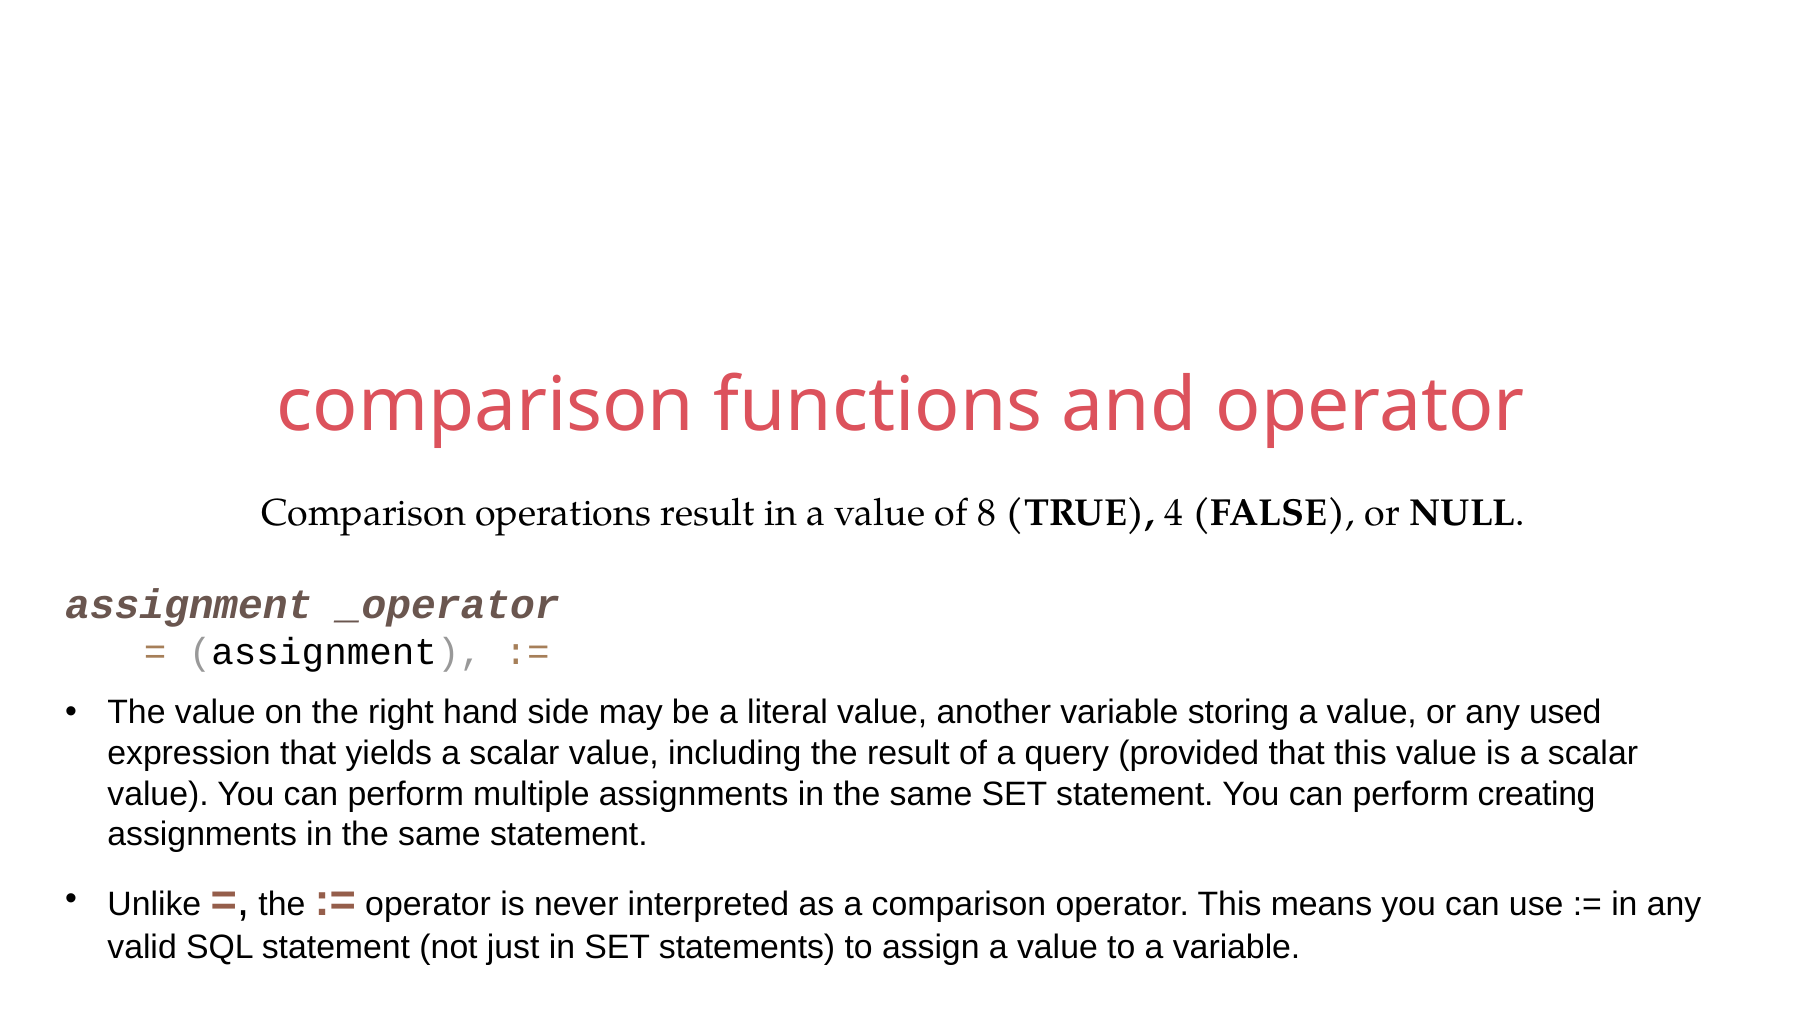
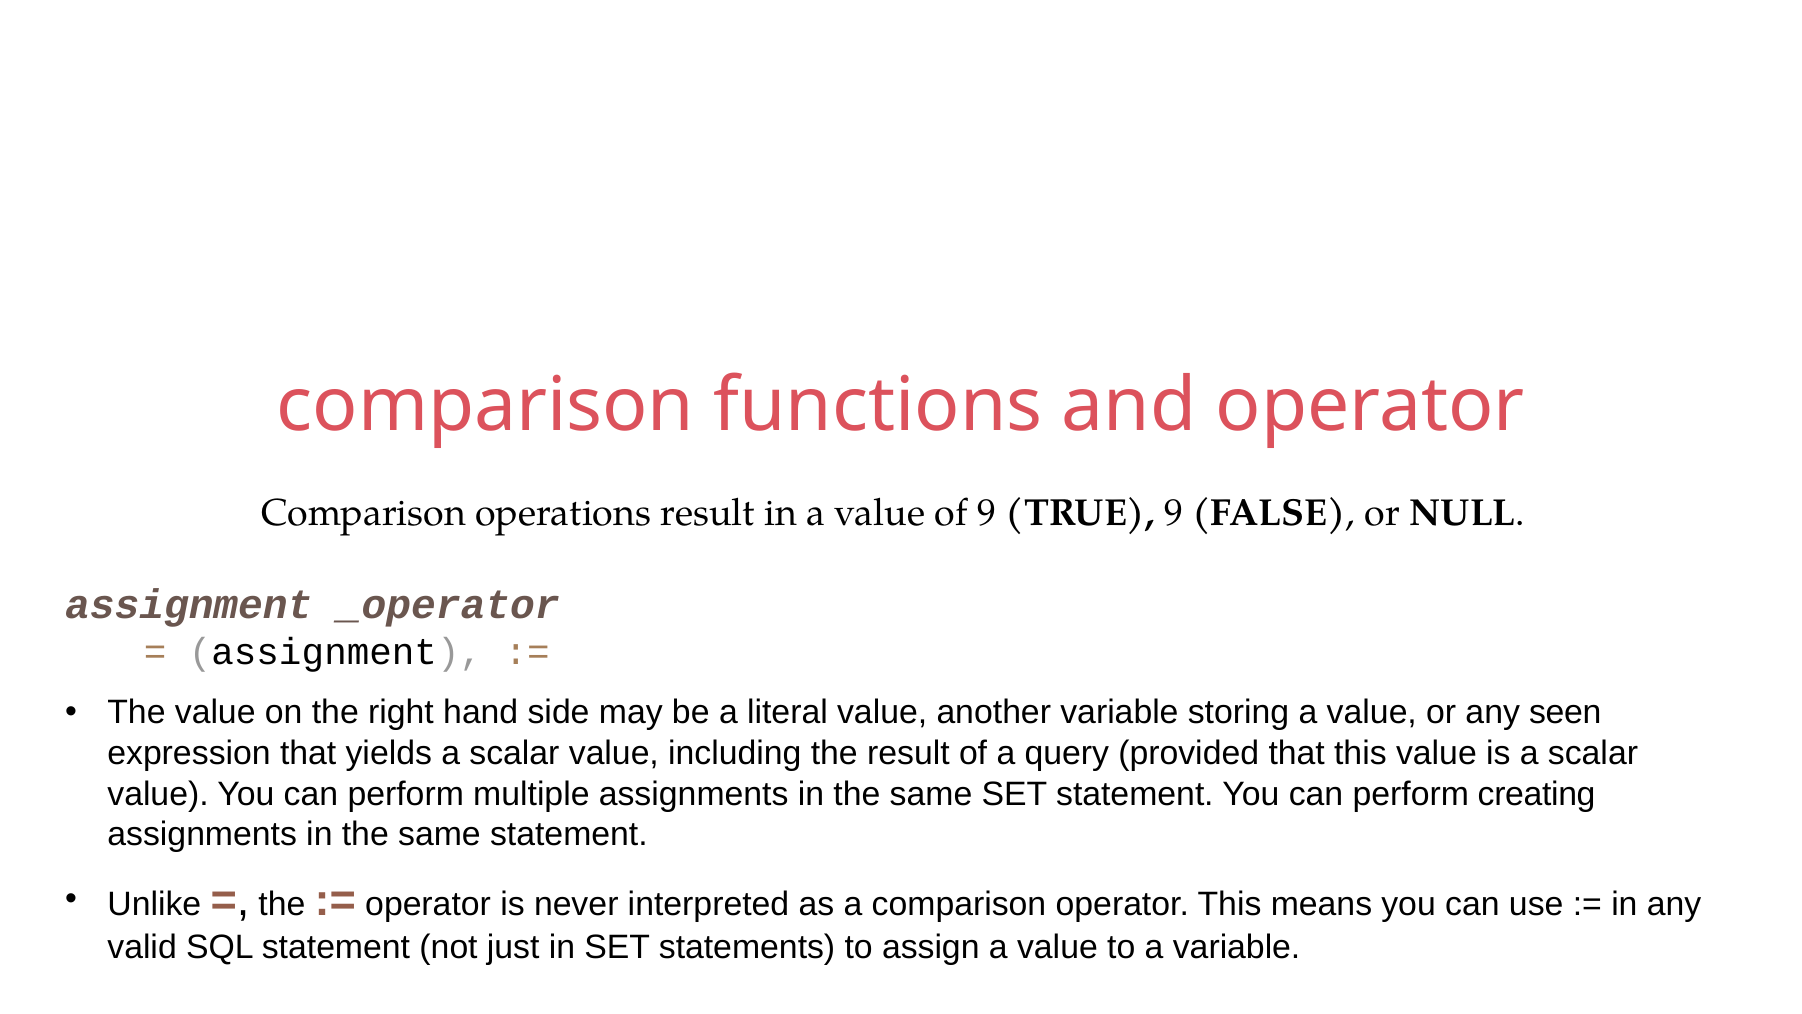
of 8: 8 -> 9 (987, 513)
TRUE 4: 4 -> 9 (1174, 513)
used: used -> seen (1565, 712)
